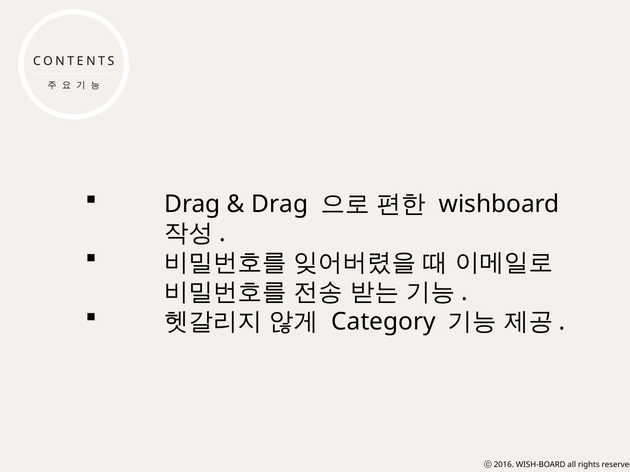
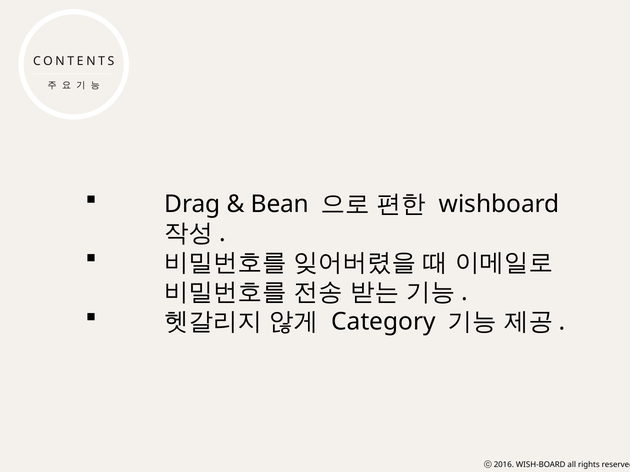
Drag: Drag -> Bean (280, 204)
